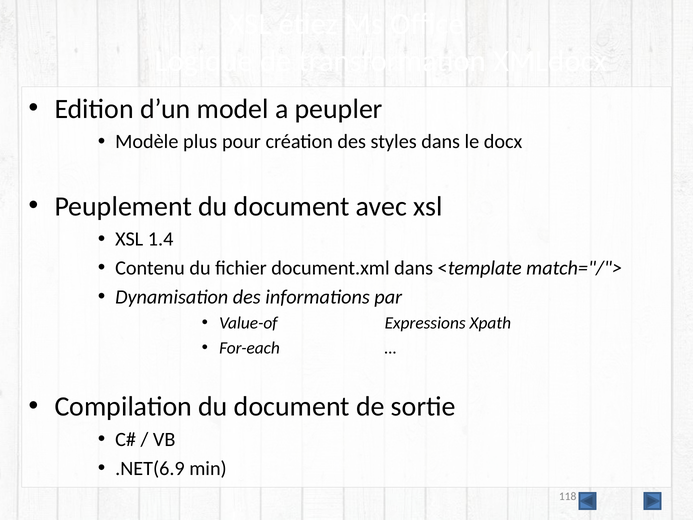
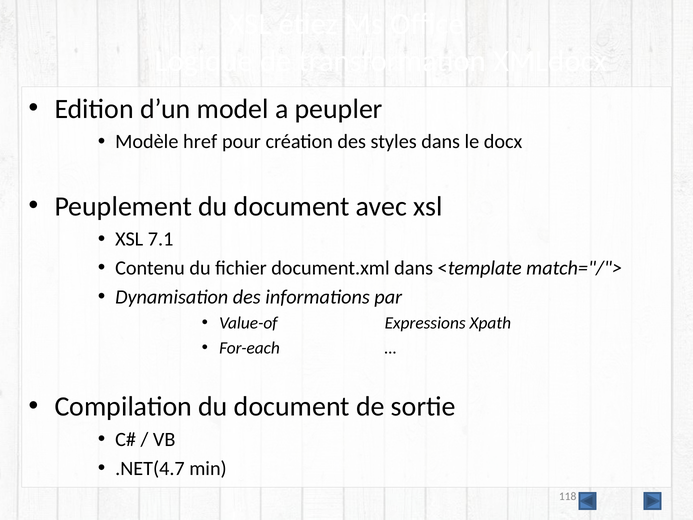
plus: plus -> href (200, 142)
1.4: 1.4 -> 7.1 (161, 239)
.NET(6.9: .NET(6.9 -> .NET(4.7 (150, 468)
